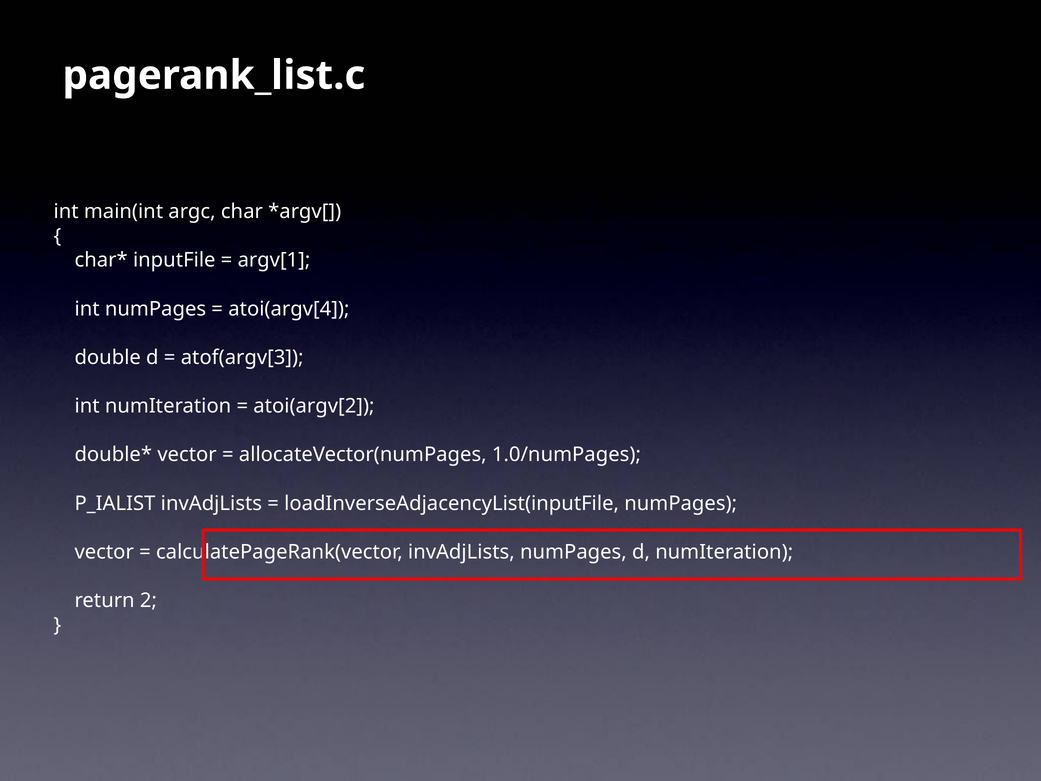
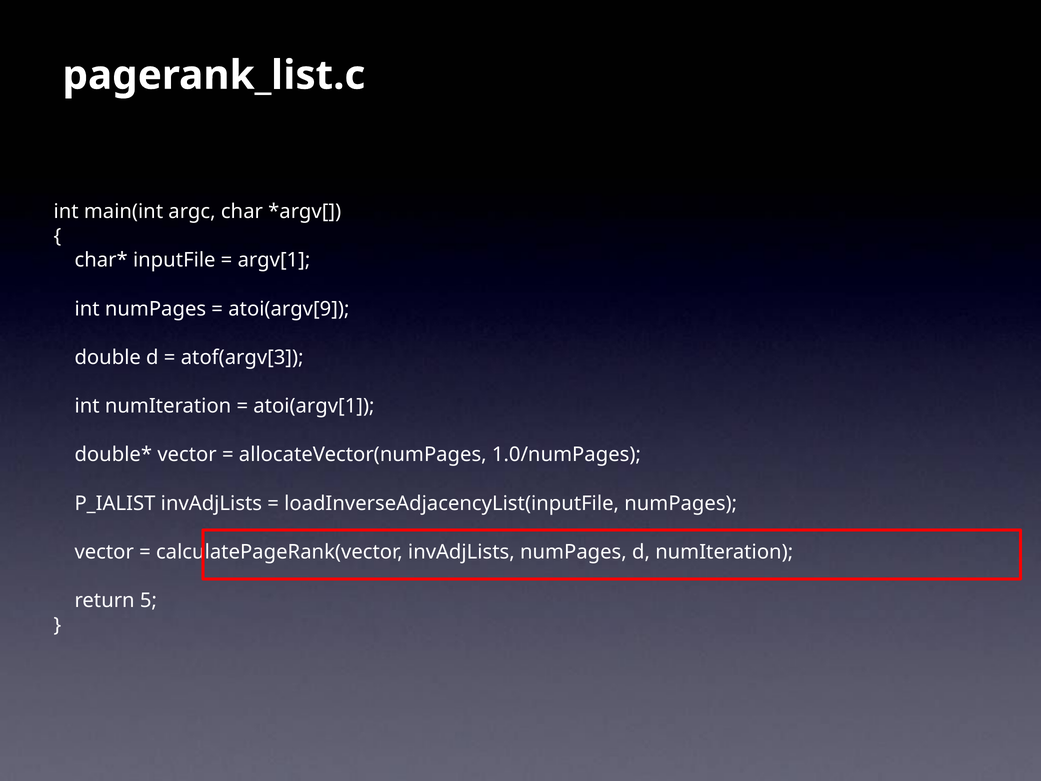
atoi(argv[4: atoi(argv[4 -> atoi(argv[9 (289, 309)
atoi(argv[2: atoi(argv[2 -> atoi(argv[1 (314, 406)
2: 2 -> 5 (148, 600)
